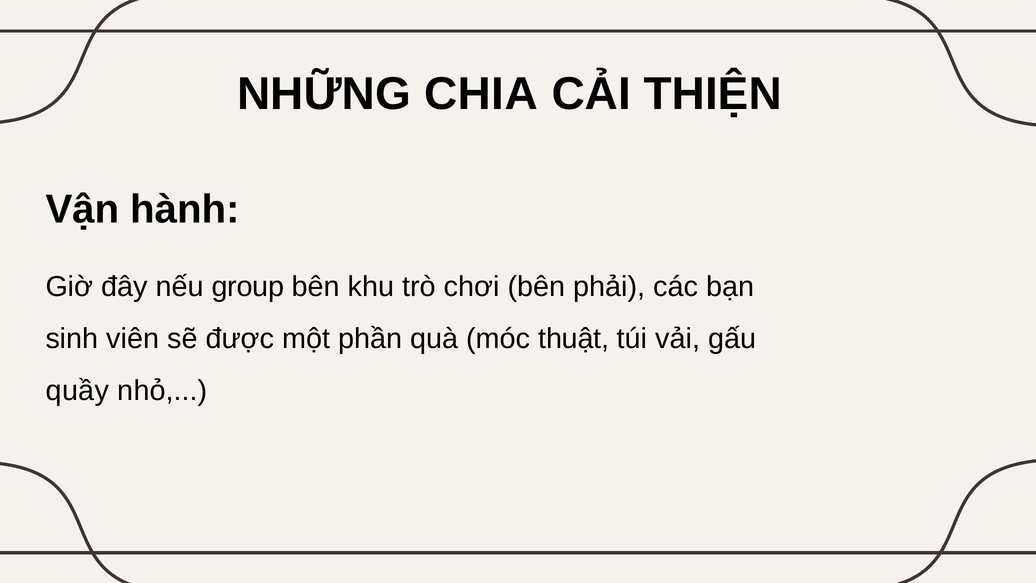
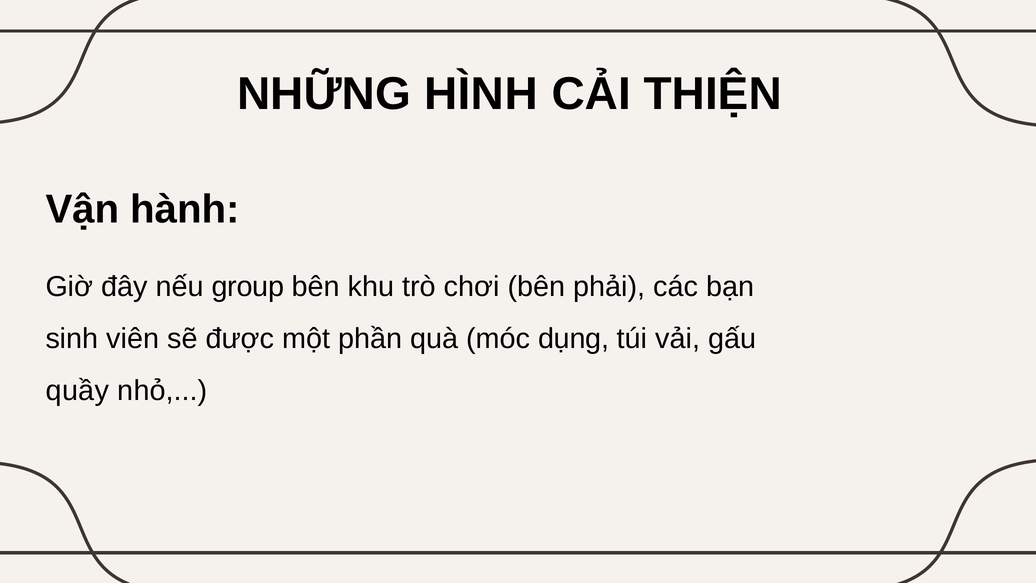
CHIA: CHIA -> HÌNH (481, 94)
thuật: thuật -> dụng (574, 339)
